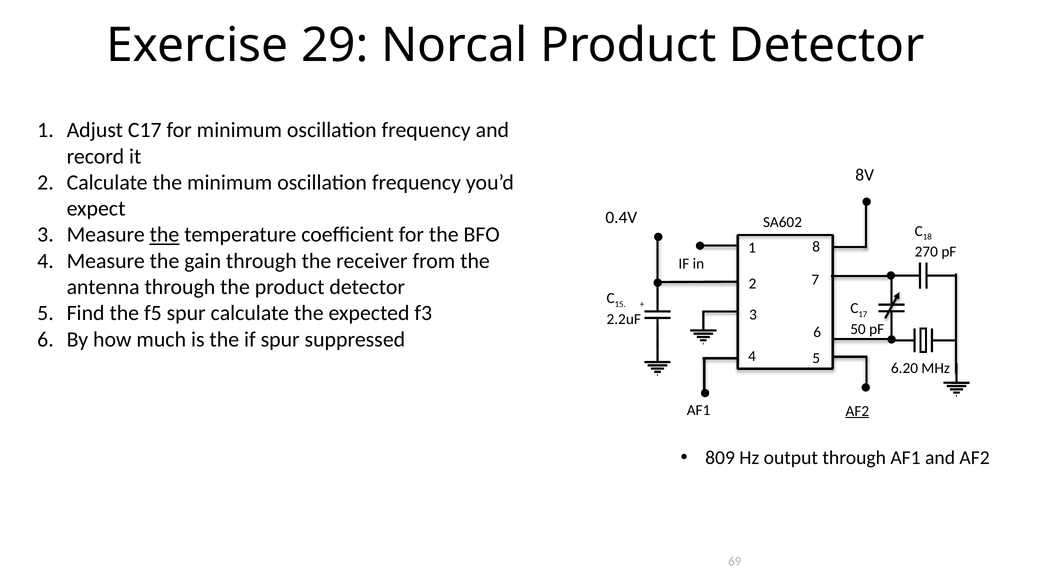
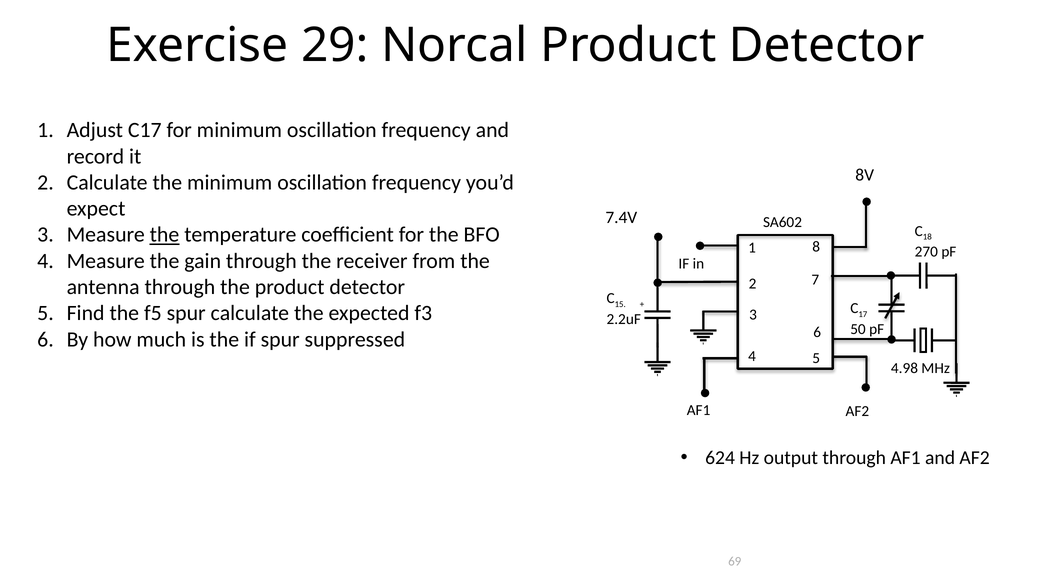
0.4V: 0.4V -> 7.4V (621, 218)
6.20: 6.20 -> 4.98 (904, 369)
AF2 underline: present -> none (857, 411)
809: 809 -> 624 (720, 458)
